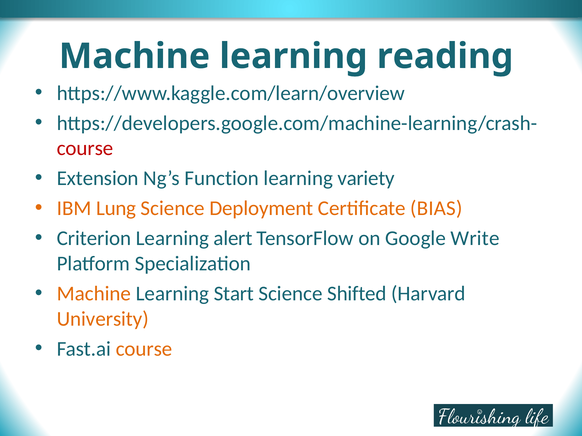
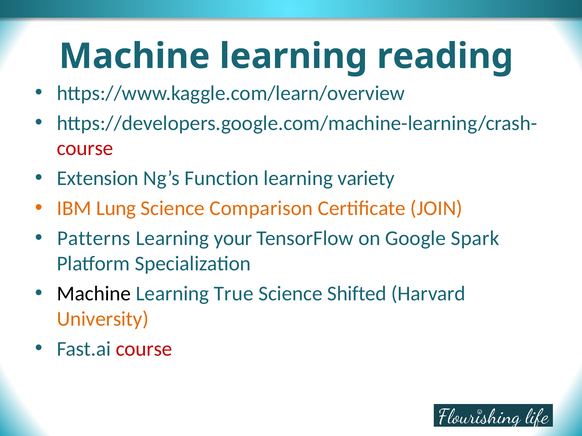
Deployment: Deployment -> Comparison (261, 209)
BIAS: BIAS -> JOIN (436, 209)
Criterion: Criterion -> Patterns (94, 239)
alert: alert -> your (233, 239)
Write: Write -> Spark (475, 239)
Machine colour: orange -> black (94, 294)
Start: Start -> True (234, 294)
course colour: orange -> red (144, 349)
